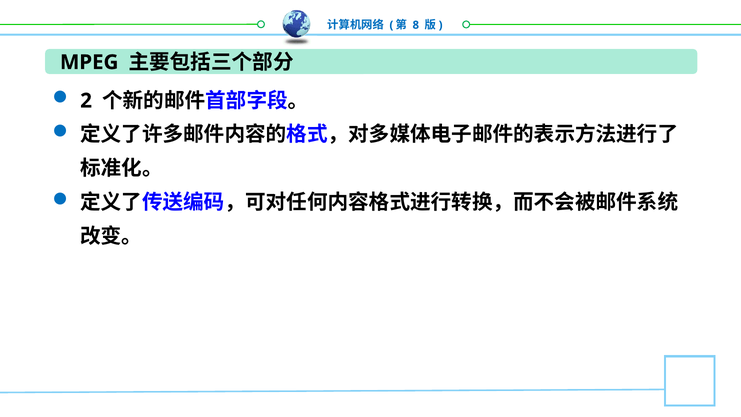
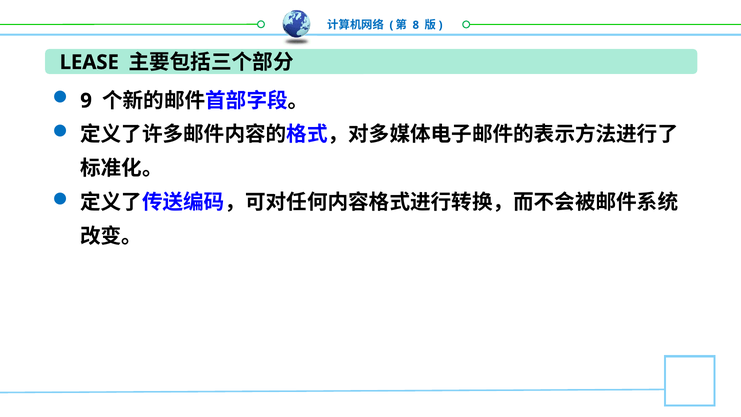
MPEG: MPEG -> LEASE (89, 62)
2: 2 -> 9 (86, 101)
